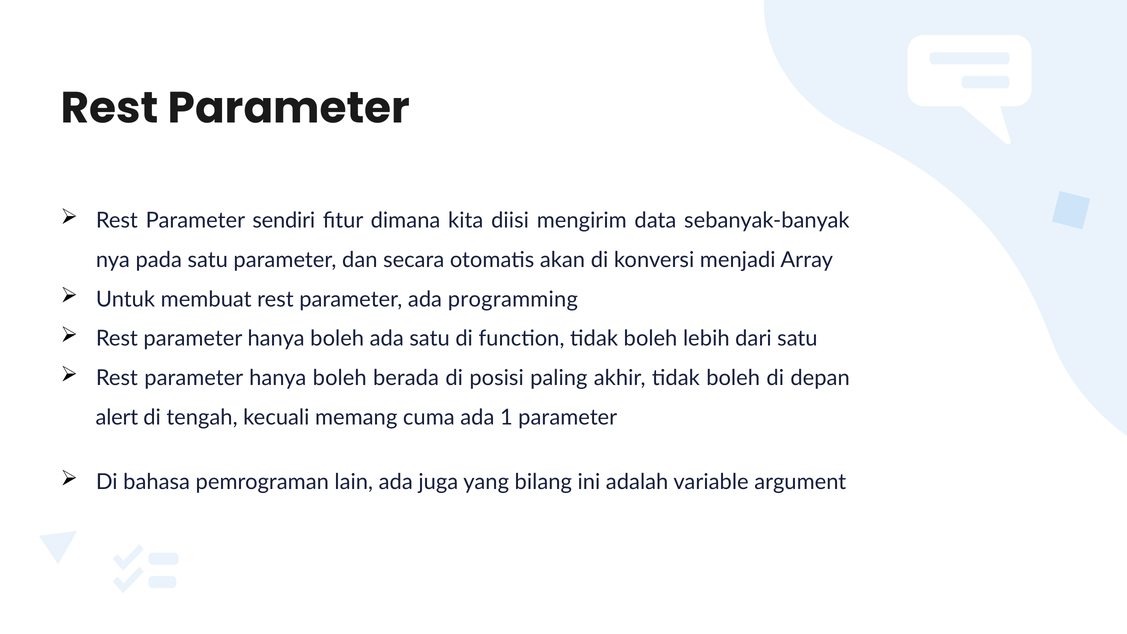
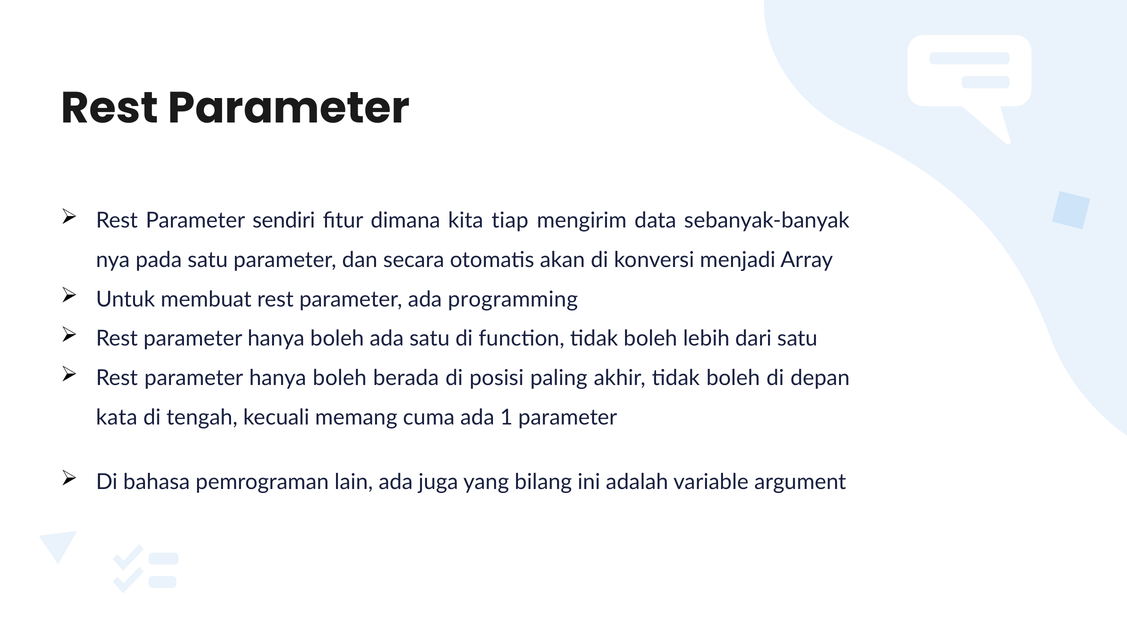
diisi: diisi -> tiap (510, 220)
alert: alert -> kata (117, 418)
